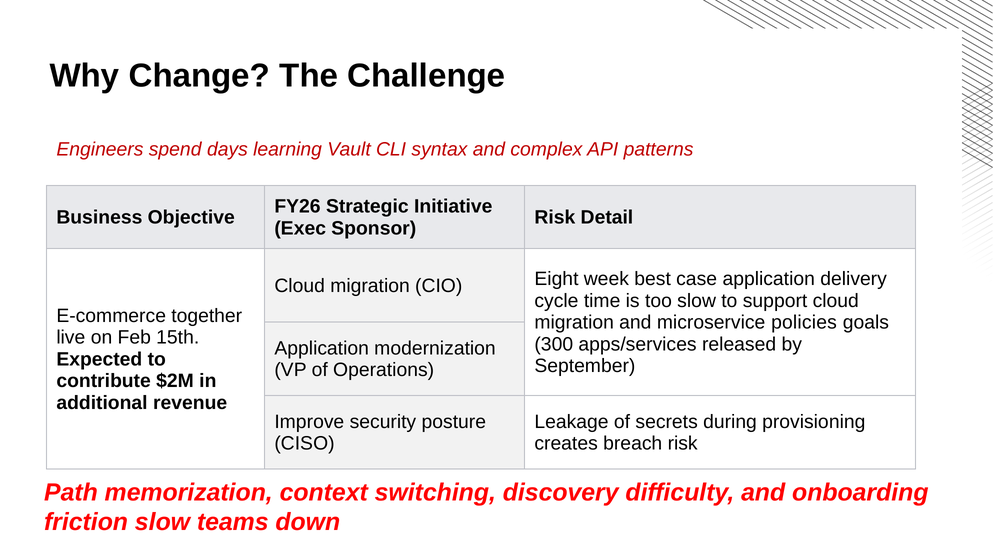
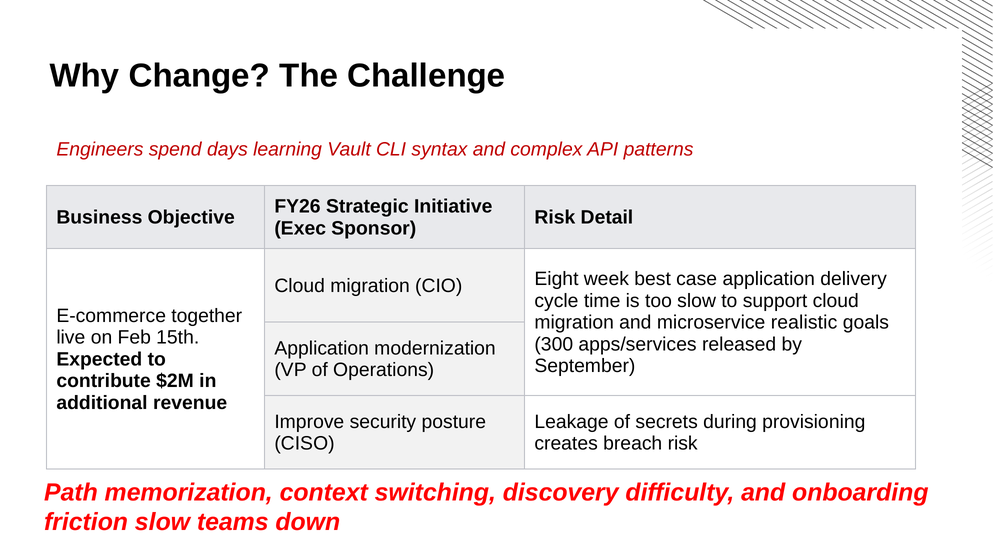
policies: policies -> realistic (804, 322)
